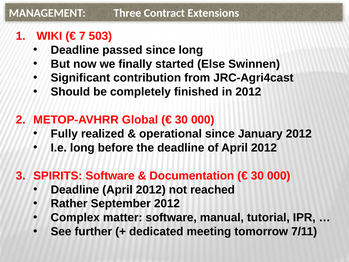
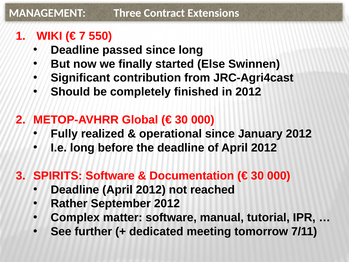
503: 503 -> 550 (100, 36)
